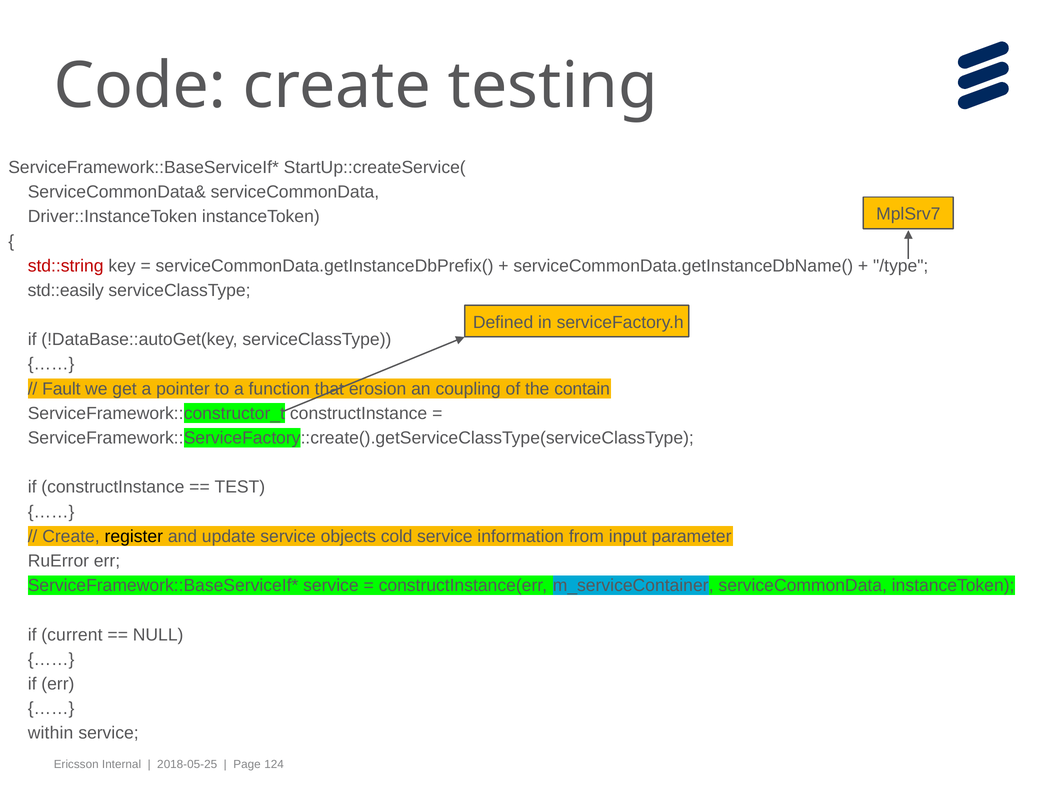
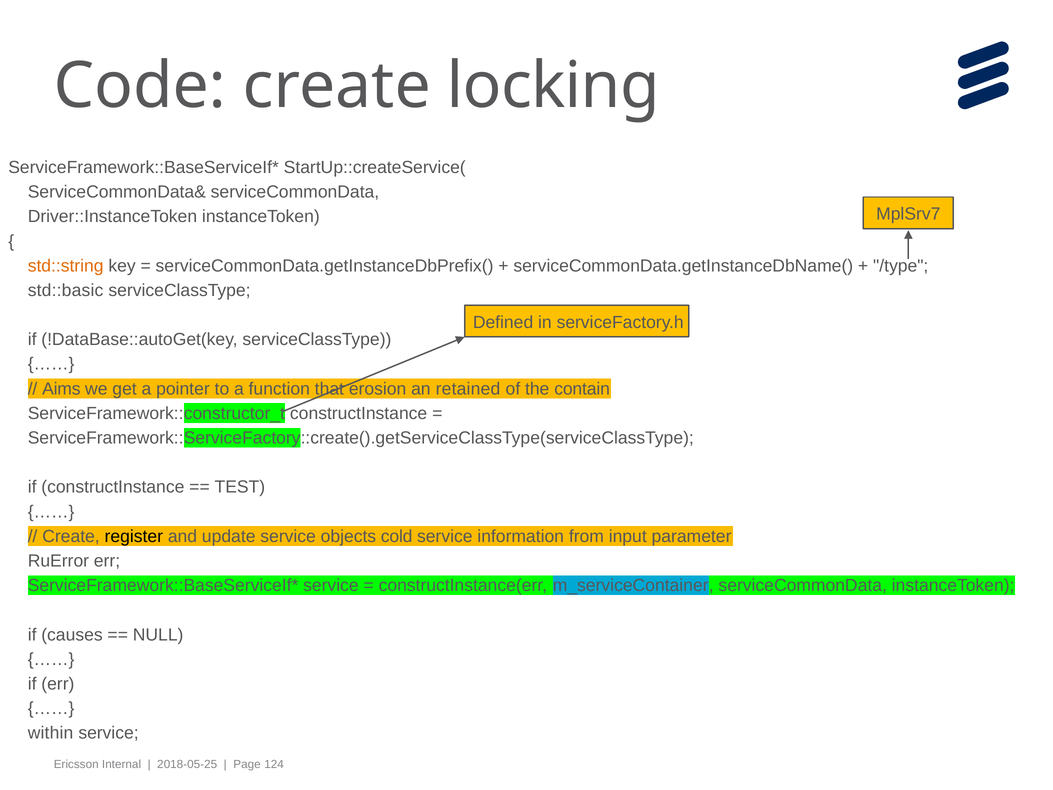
testing: testing -> locking (553, 86)
std::string colour: red -> orange (66, 266)
std::easily: std::easily -> std::basic (66, 290)
Fault: Fault -> Aims (61, 389)
coupling: coupling -> retained (468, 389)
current: current -> causes (72, 635)
